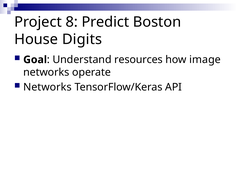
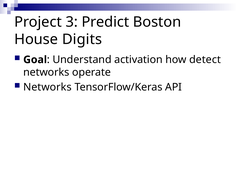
8: 8 -> 3 (72, 22)
resources: resources -> activation (138, 60)
image: image -> detect (205, 60)
